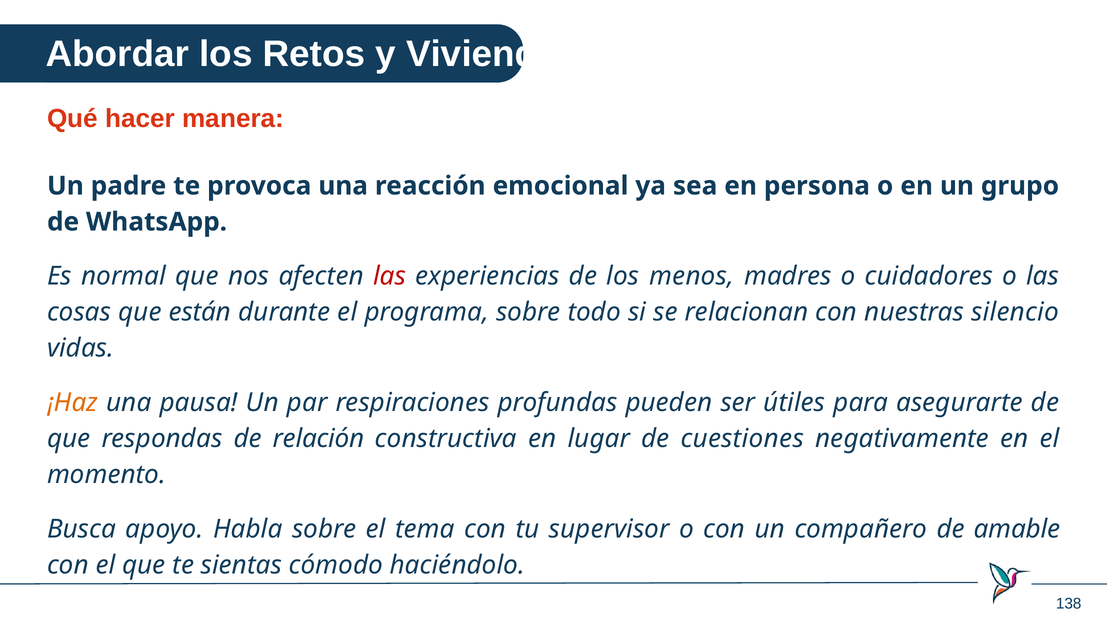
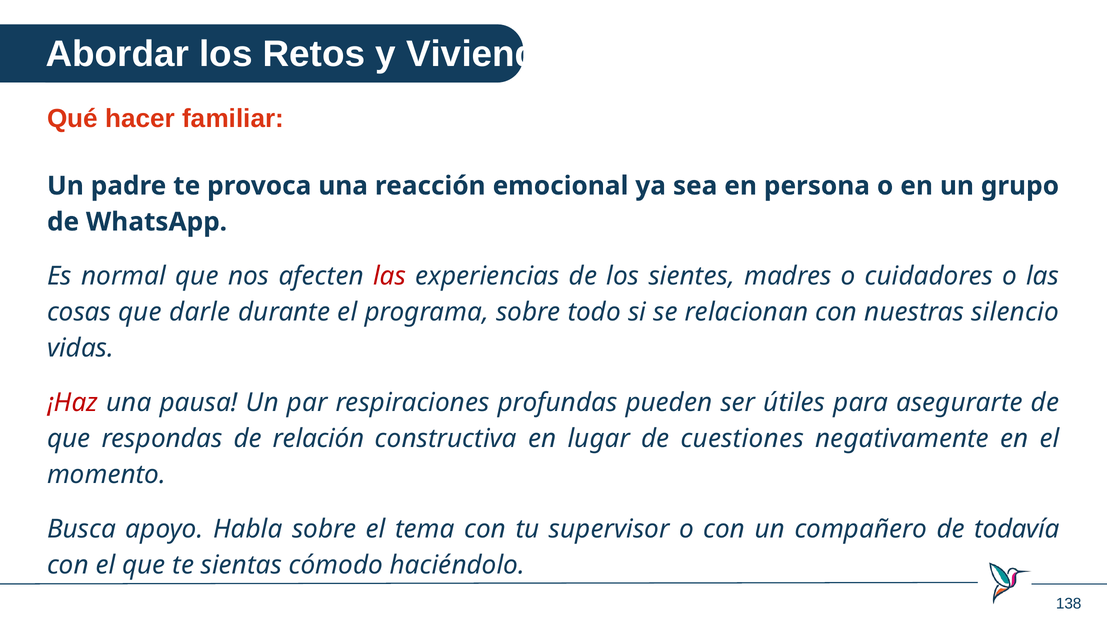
manera: manera -> familiar (233, 119)
menos: menos -> sientes (692, 277)
están: están -> darle (200, 313)
¡Haz colour: orange -> red (73, 403)
amable: amable -> todavía (1017, 530)
